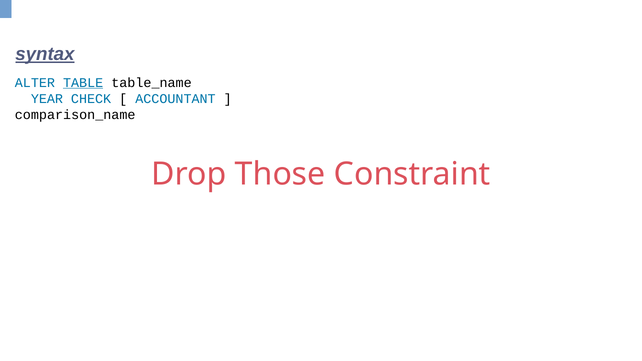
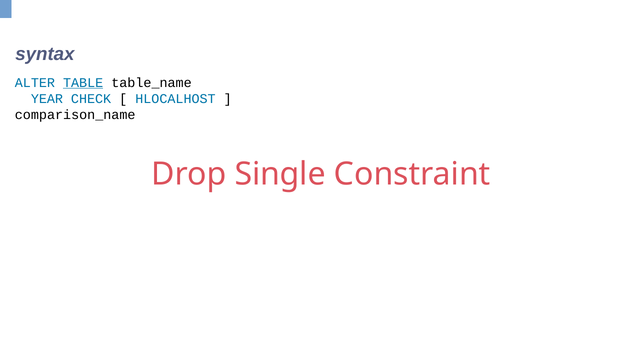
syntax underline: present -> none (45, 54)
ACCOUNTANT: ACCOUNTANT -> HLOCALHOST (175, 99)
Those: Those -> Single (280, 174)
